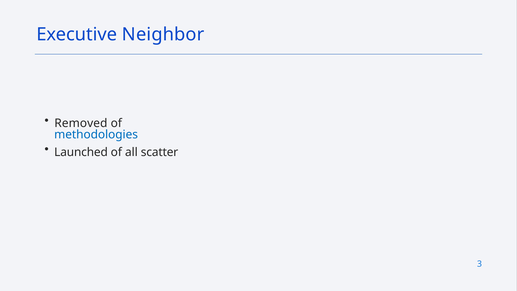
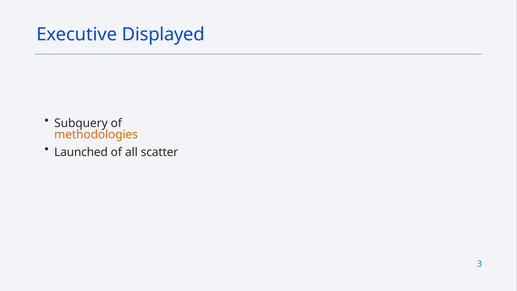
Neighbor: Neighbor -> Displayed (163, 35)
Removed: Removed -> Subquery (81, 123)
methodologies colour: blue -> orange (96, 135)
